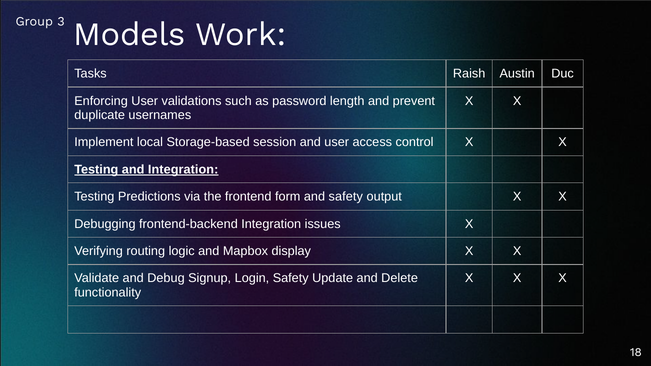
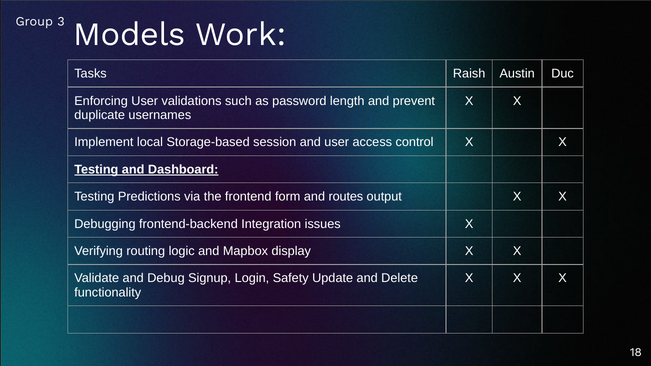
and Integration: Integration -> Dashboard (183, 170)
and safety: safety -> routes (346, 197)
